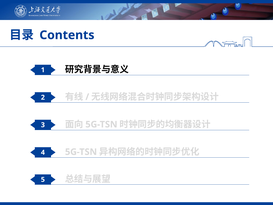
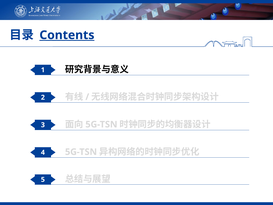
Contents underline: none -> present (67, 35)
